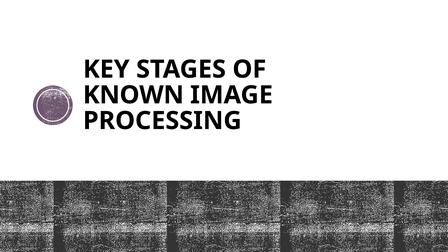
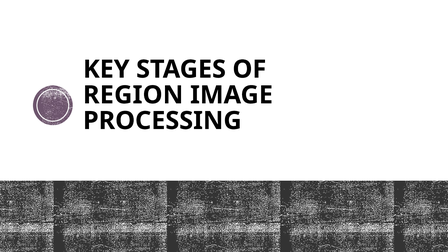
KNOWN: KNOWN -> REGION (133, 95)
